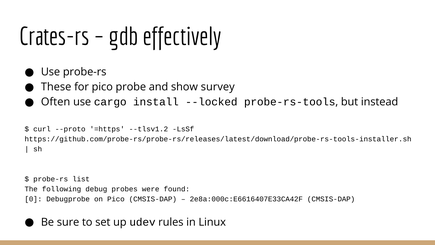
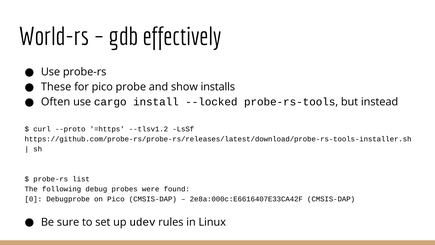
Crates-rs: Crates-rs -> World-rs (54, 37)
survey: survey -> installs (218, 87)
